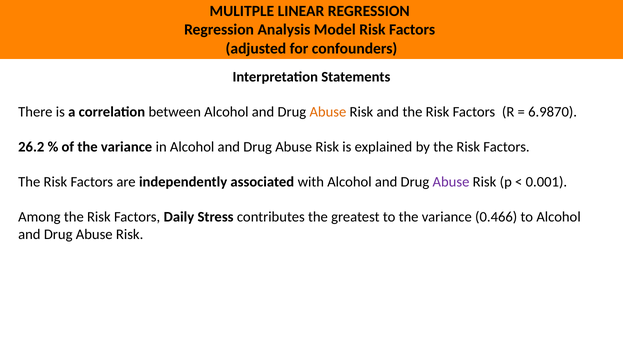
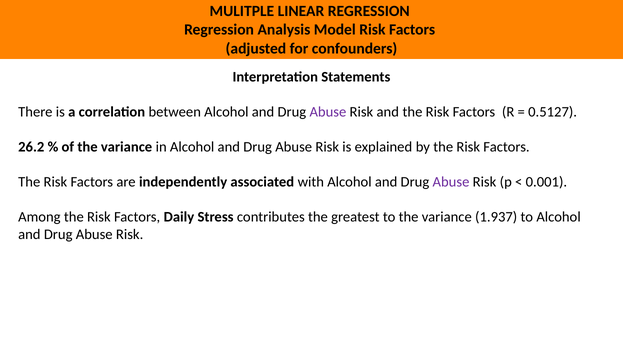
Abuse colour: orange -> purple (328, 112)
6.9870: 6.9870 -> 0.5127 (553, 112)
0.466: 0.466 -> 1.937 (496, 217)
